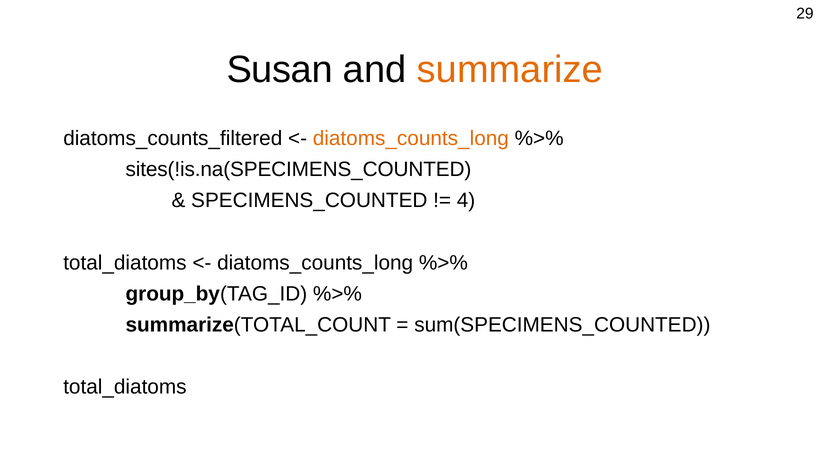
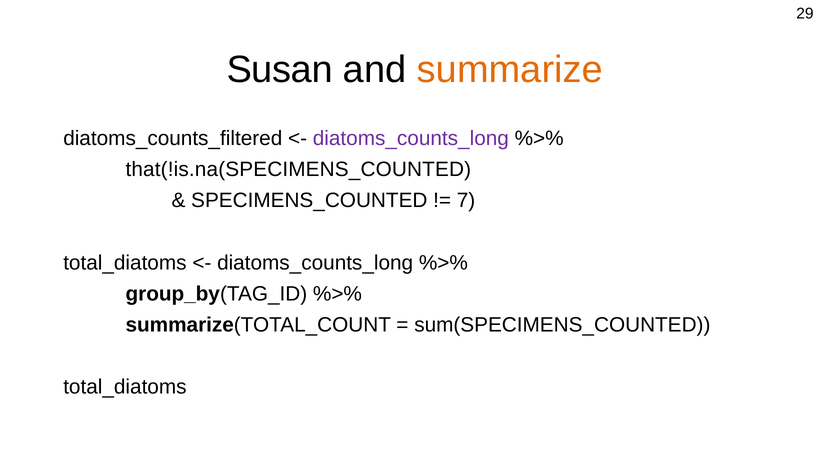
diatoms_counts_long colour: orange -> purple (411, 138)
sites(!is.na(SPECIMENS_COUNTED: sites(!is.na(SPECIMENS_COUNTED -> that(!is.na(SPECIMENS_COUNTED (298, 170)
4: 4 -> 7 (466, 201)
